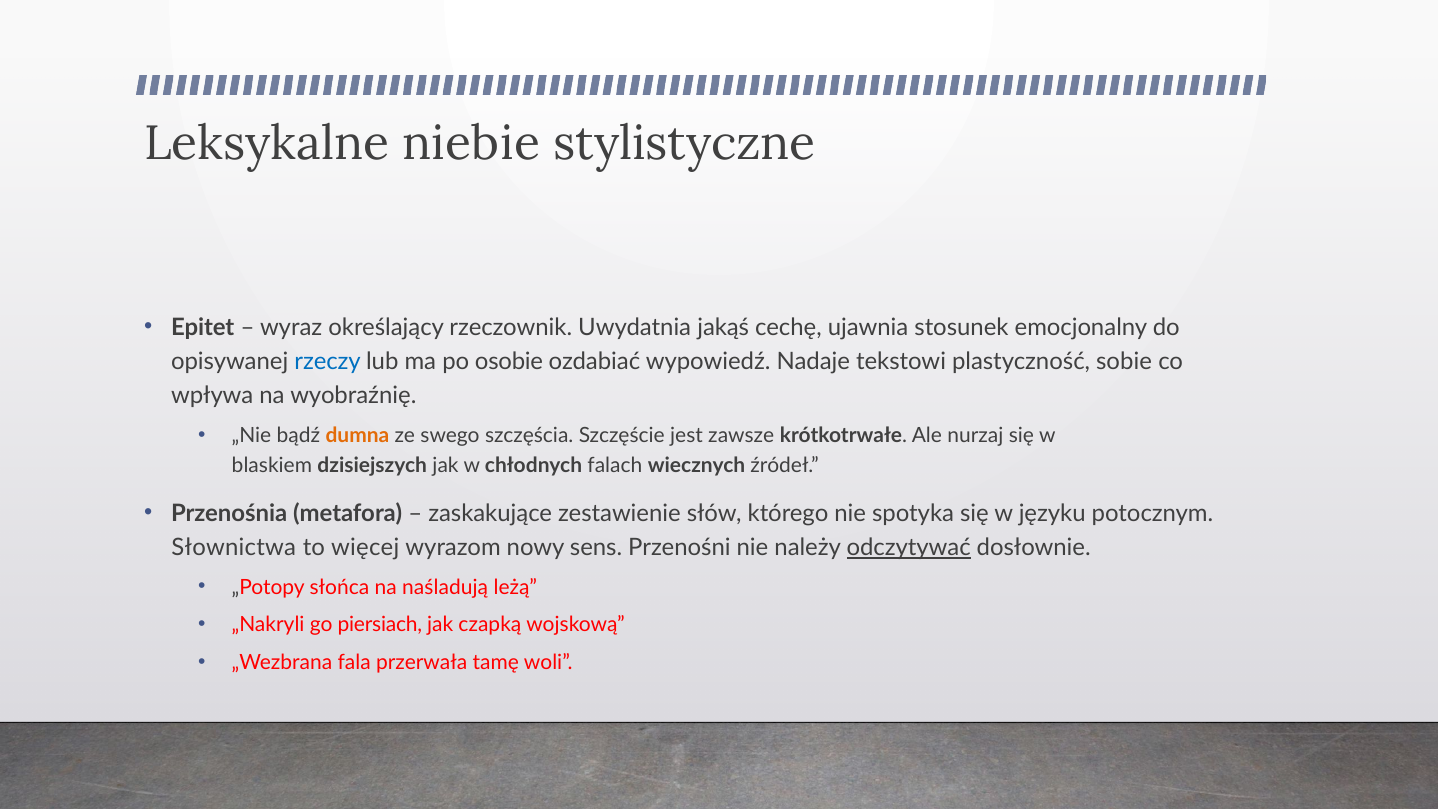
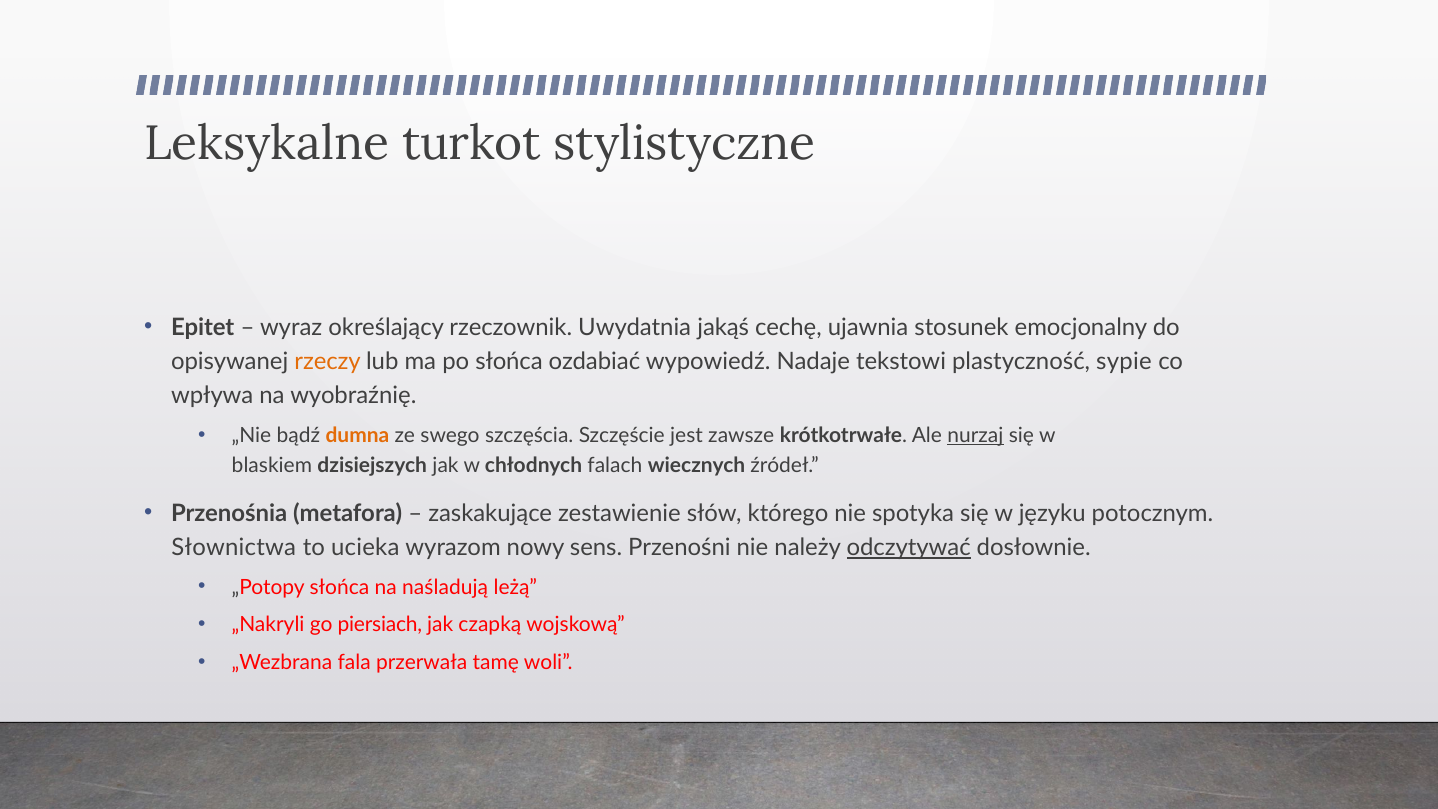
niebie: niebie -> turkot (471, 143)
rzeczy colour: blue -> orange (328, 362)
po osobie: osobie -> słońca (509, 362)
sobie: sobie -> sypie (1124, 362)
nurzaj underline: none -> present (975, 435)
więcej: więcej -> ucieka (365, 548)
